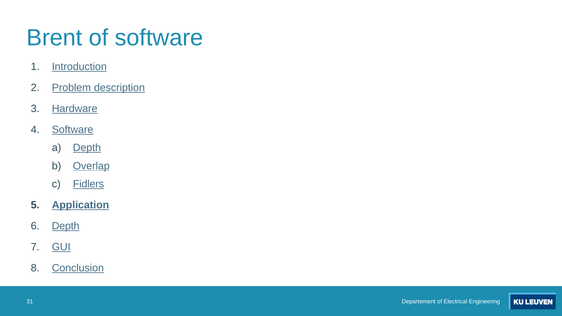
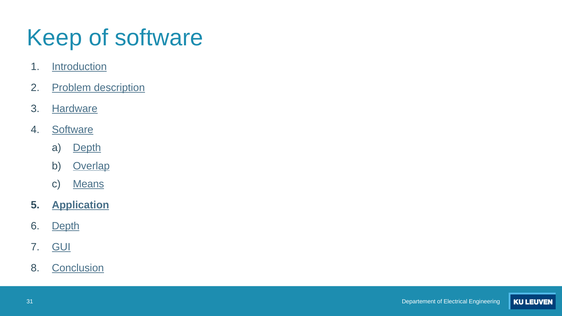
Brent: Brent -> Keep (54, 38)
Fidlers: Fidlers -> Means (88, 184)
